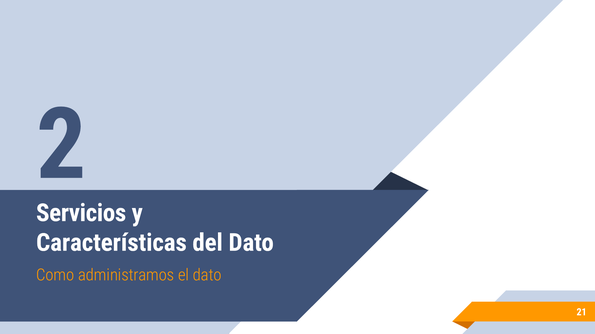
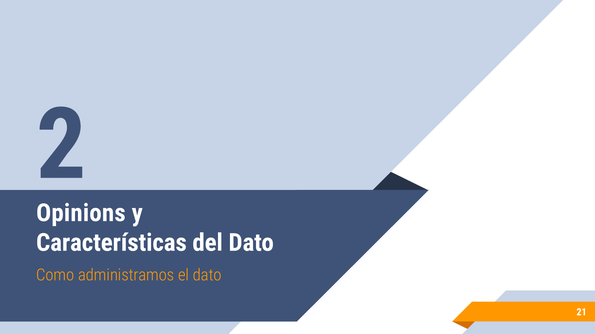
Servicios: Servicios -> Opinions (81, 213)
